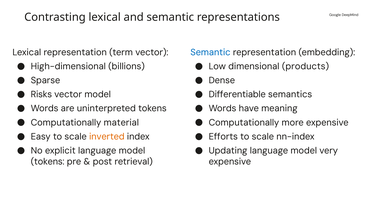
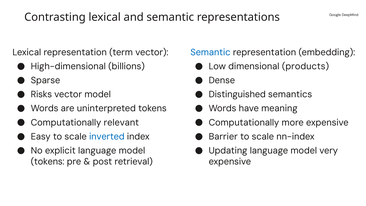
Differentiable: Differentiable -> Distinguished (237, 94)
material: material -> relevant (121, 122)
inverted colour: orange -> blue (107, 136)
Efforts: Efforts -> Barrier (223, 136)
